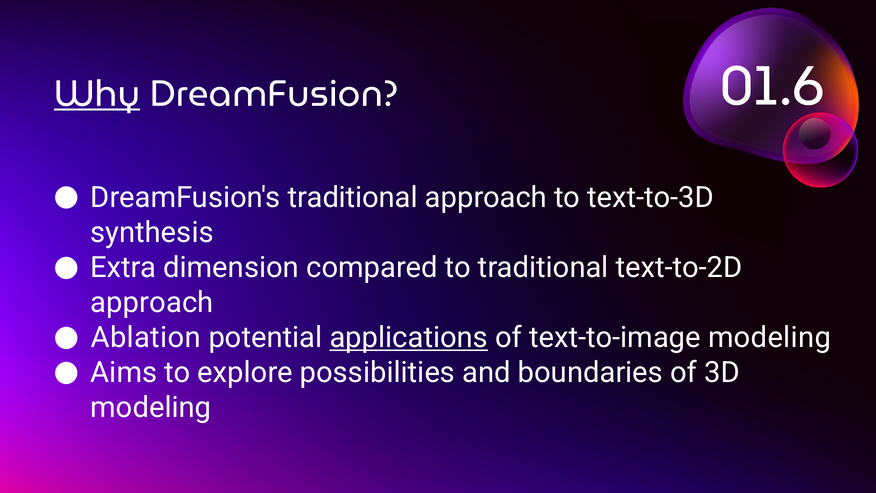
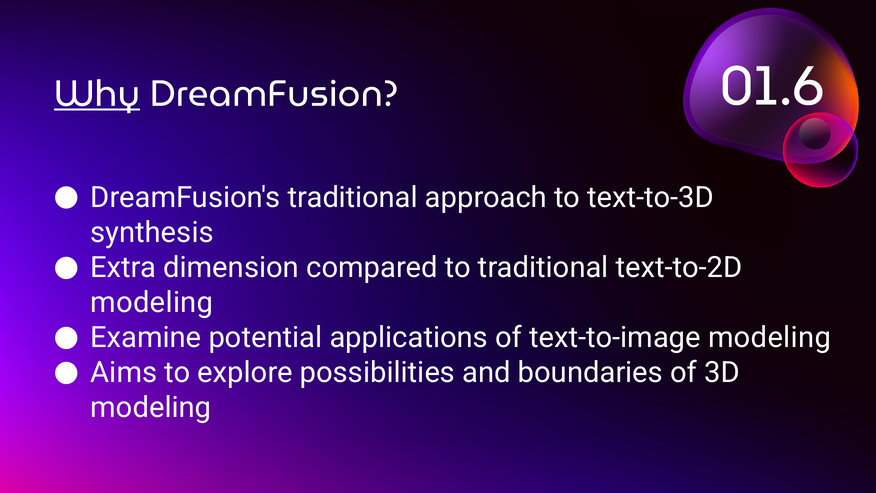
approach: approach -> modeling (152, 303)
Ablation: Ablation -> Examine (146, 338)
applications underline: present -> none (409, 338)
